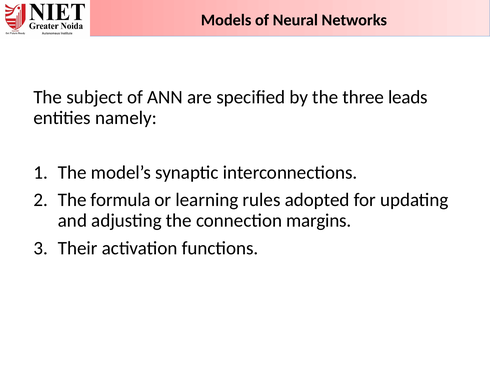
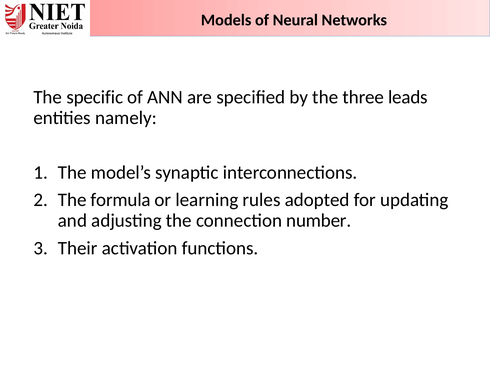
subject: subject -> specific (95, 97)
margins: margins -> number (319, 220)
